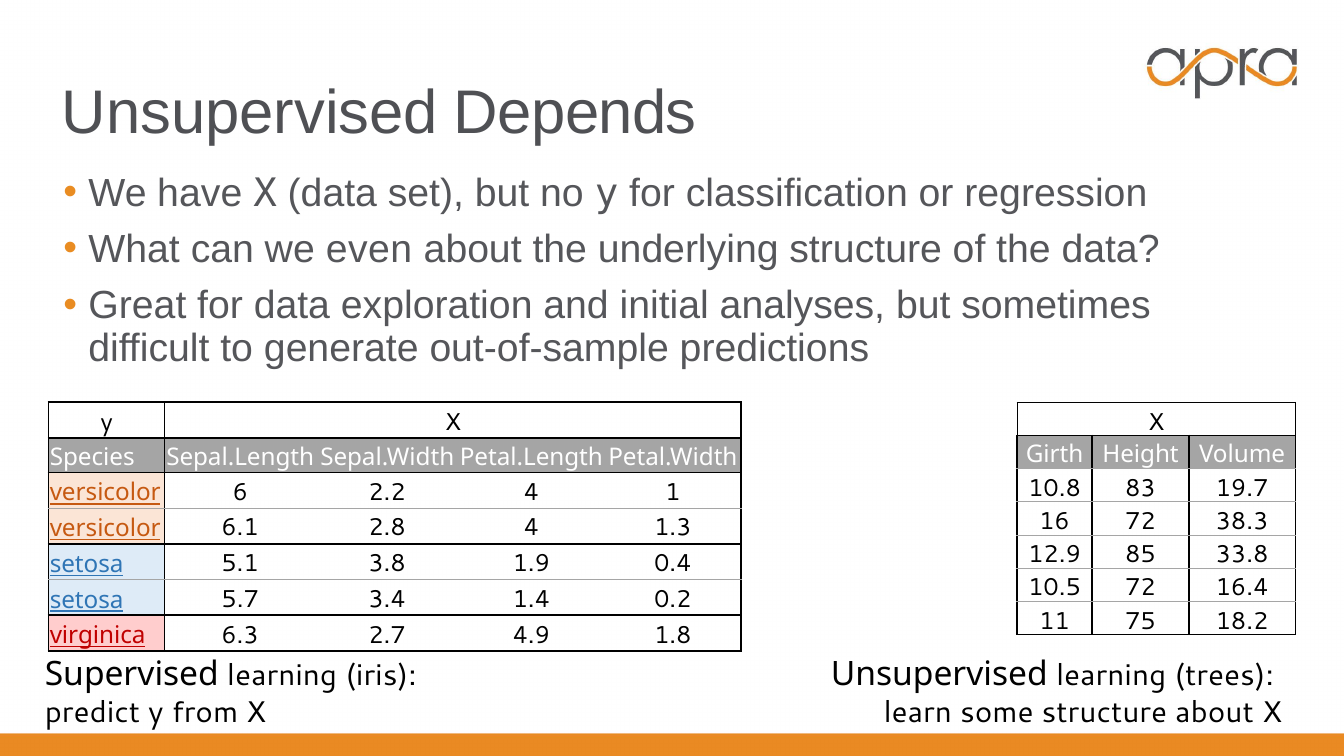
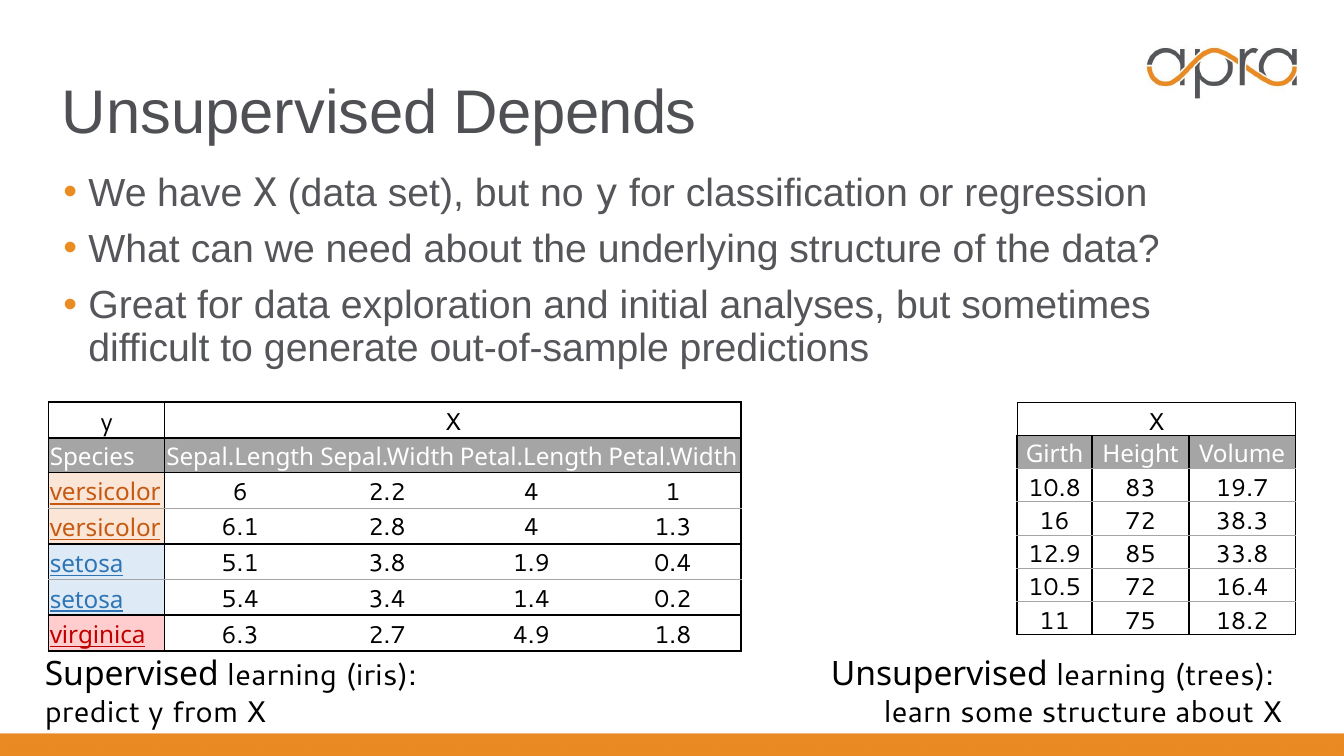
even: even -> need (369, 249)
5.7: 5.7 -> 5.4 (240, 599)
